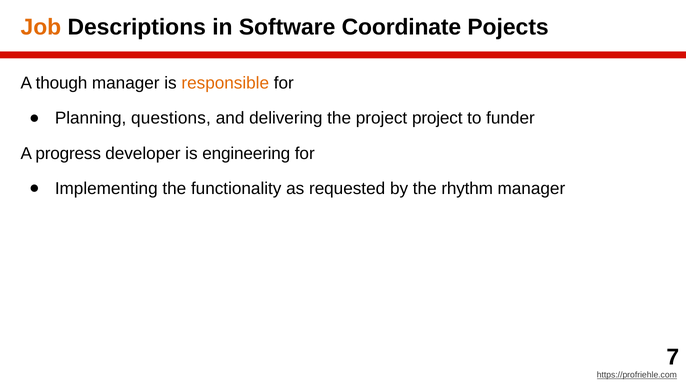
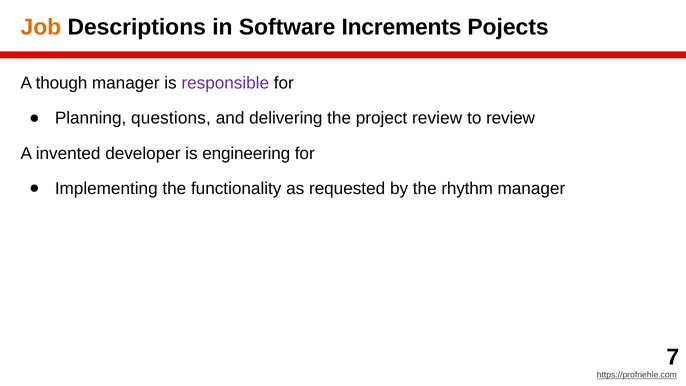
Coordinate: Coordinate -> Increments (401, 27)
responsible colour: orange -> purple (225, 83)
project project: project -> review (437, 118)
to funder: funder -> review (511, 118)
progress: progress -> invented (68, 153)
